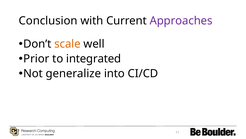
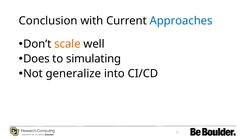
Approaches colour: purple -> blue (181, 21)
Prior: Prior -> Does (36, 59)
integrated: integrated -> simulating (94, 59)
